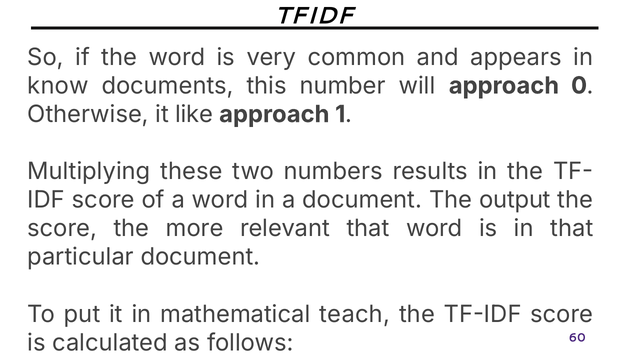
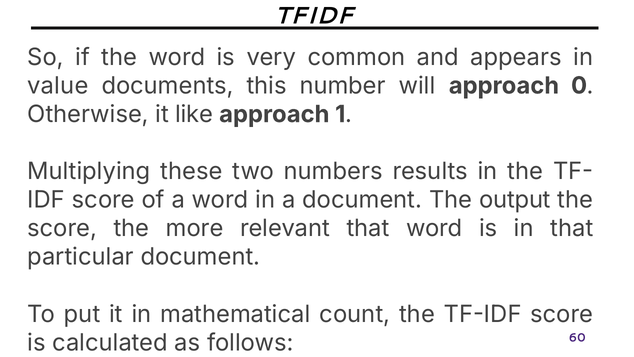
know: know -> value (58, 86)
teach: teach -> count (355, 314)
